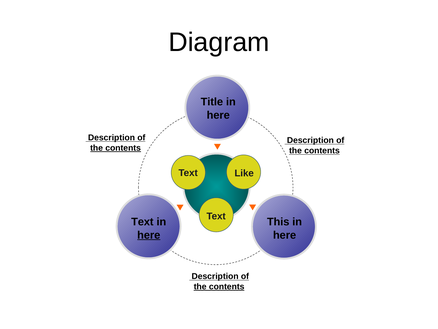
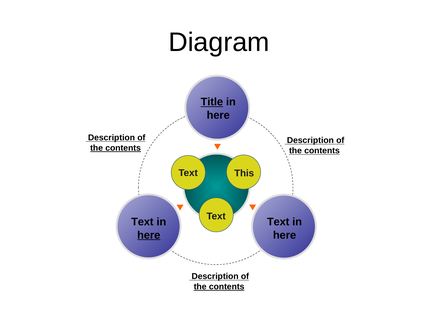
Title underline: none -> present (212, 102)
Like: Like -> This (244, 173)
This: This -> Text (278, 222)
